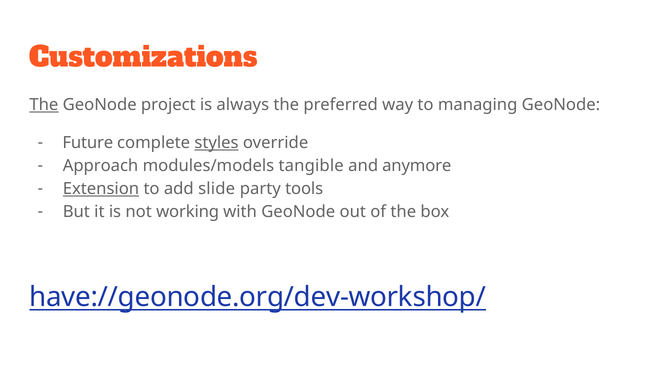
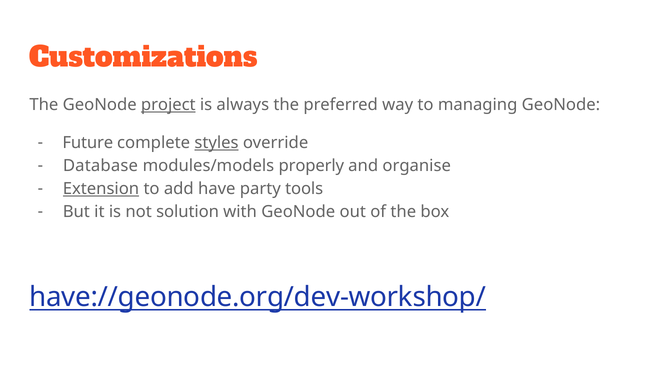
The underline: present -> none (44, 105)
project underline: none -> present (168, 105)
Approach: Approach -> Database (100, 166)
tangible: tangible -> properly (311, 166)
anymore: anymore -> organise (417, 166)
slide: slide -> have (217, 189)
working: working -> solution (188, 212)
